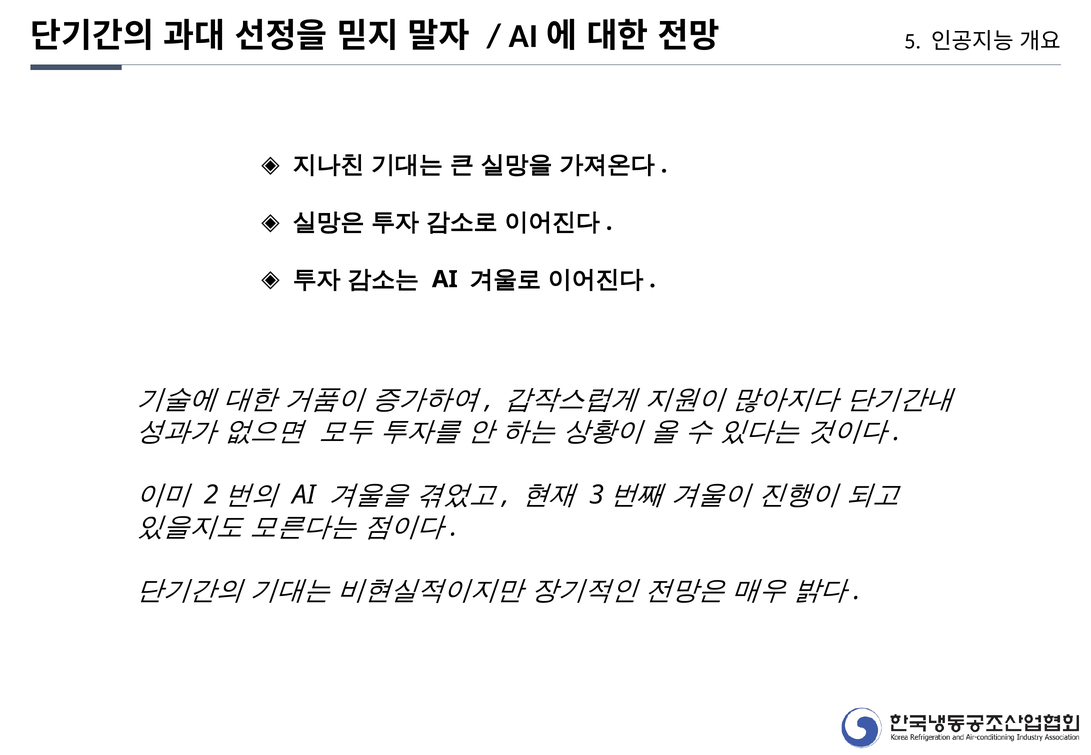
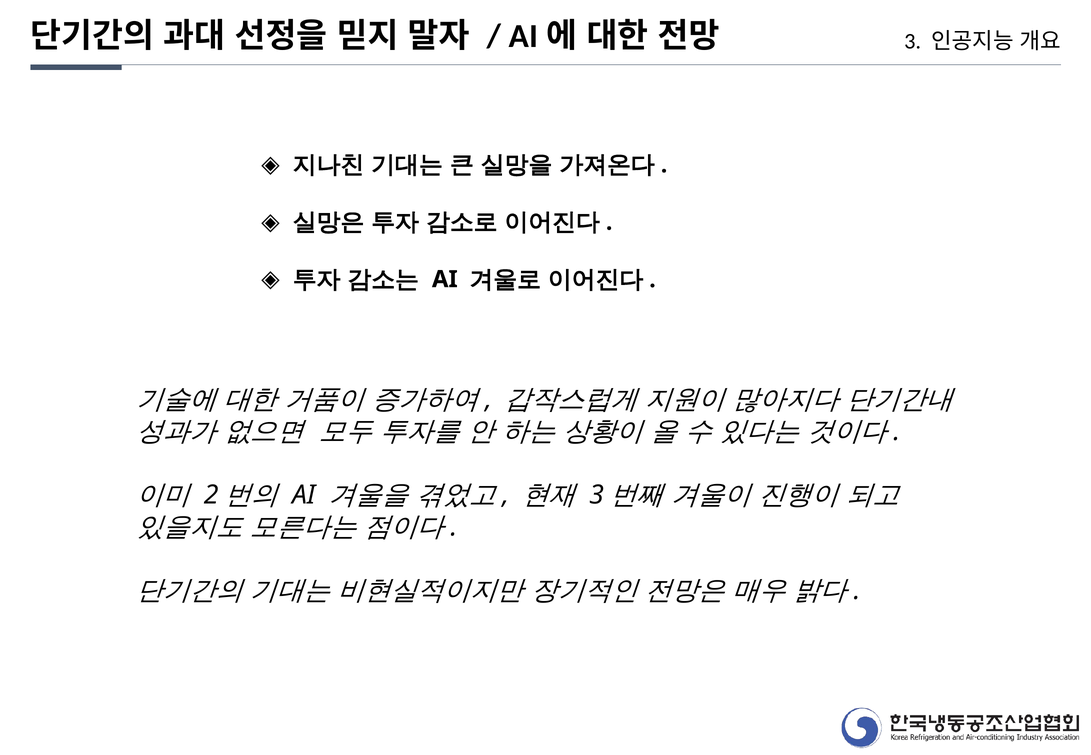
5: 5 -> 3 (913, 41)
